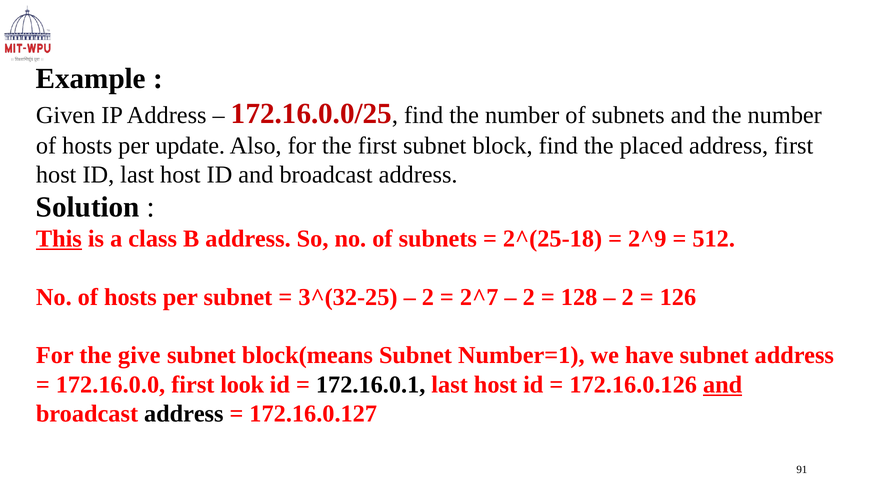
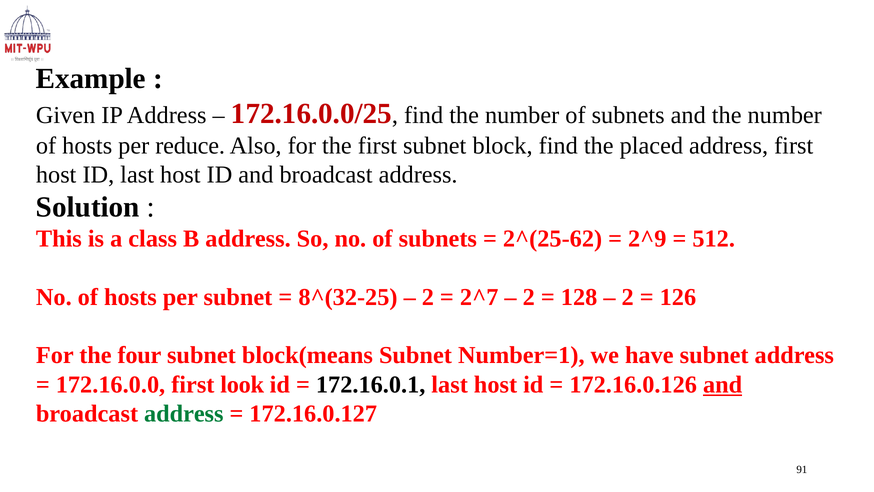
update: update -> reduce (190, 145)
This underline: present -> none (59, 239)
2^(25-18: 2^(25-18 -> 2^(25-62 (553, 239)
3^(32-25: 3^(32-25 -> 8^(32-25 (348, 297)
give: give -> four (139, 355)
address colour: black -> green (184, 413)
